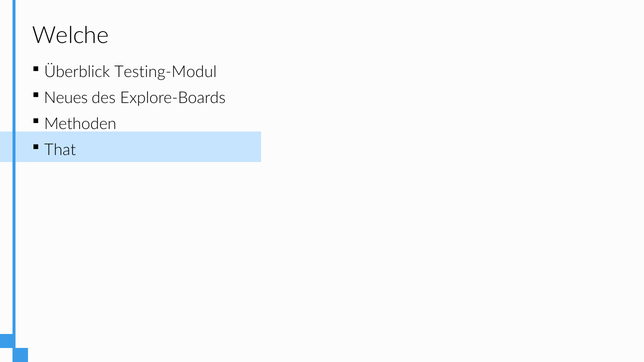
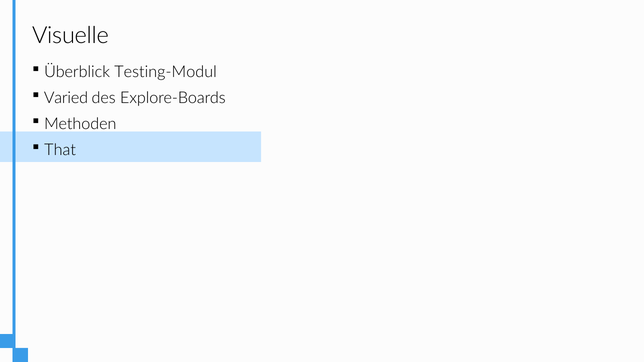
Welche: Welche -> Visuelle (71, 36)
Neues: Neues -> Varied (66, 98)
